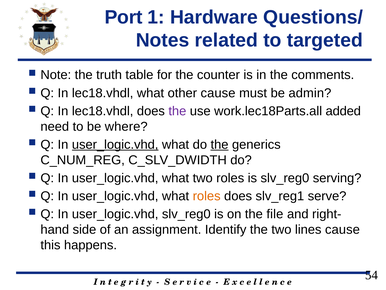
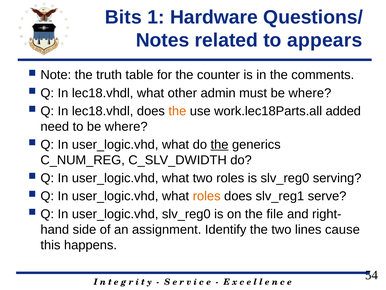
Port: Port -> Bits (123, 17)
targeted: targeted -> appears (325, 40)
other cause: cause -> admin (218, 93)
must be admin: admin -> where (310, 93)
the colour: purple -> orange (177, 111)
user_logic.vhd underline: present -> none (115, 144)
